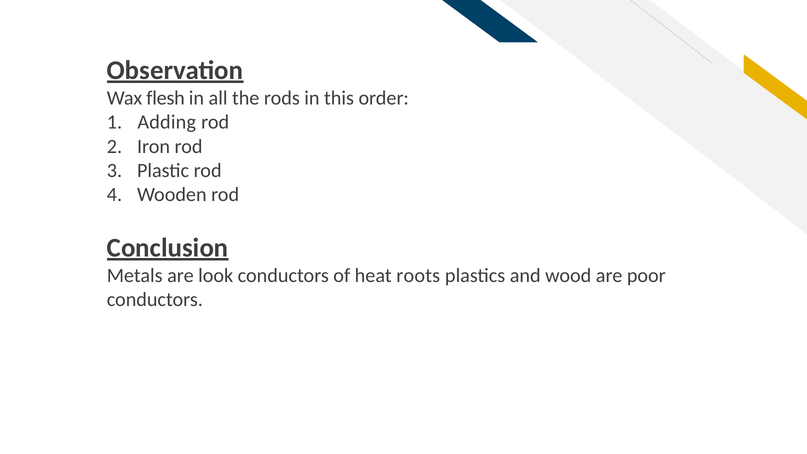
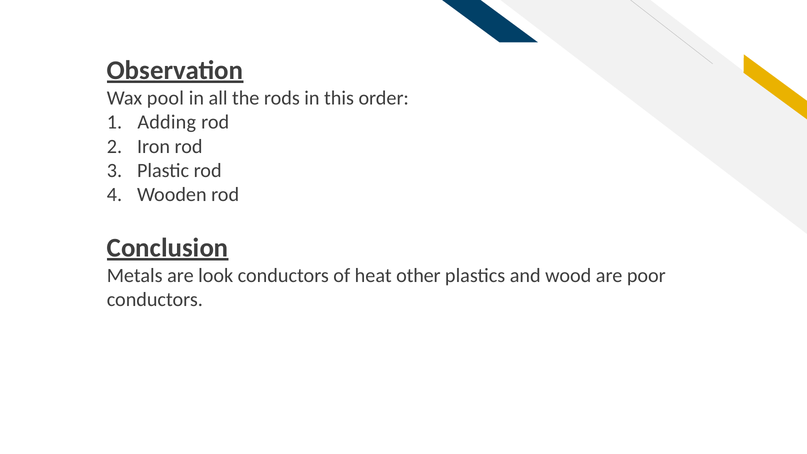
flesh: flesh -> pool (165, 98)
roots: roots -> other (418, 275)
